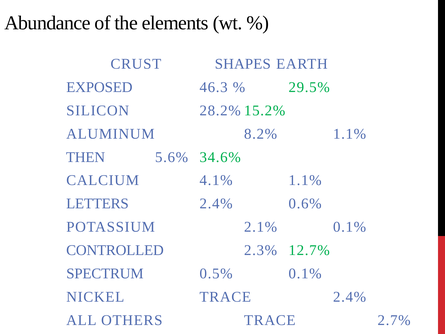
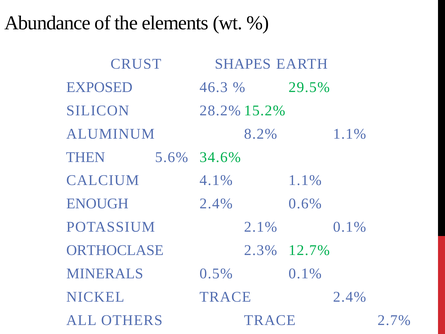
LETTERS: LETTERS -> ENOUGH (97, 204)
CONTROLLED: CONTROLLED -> ORTHOCLASE (115, 250)
SPECTRUM: SPECTRUM -> MINERALS (105, 273)
